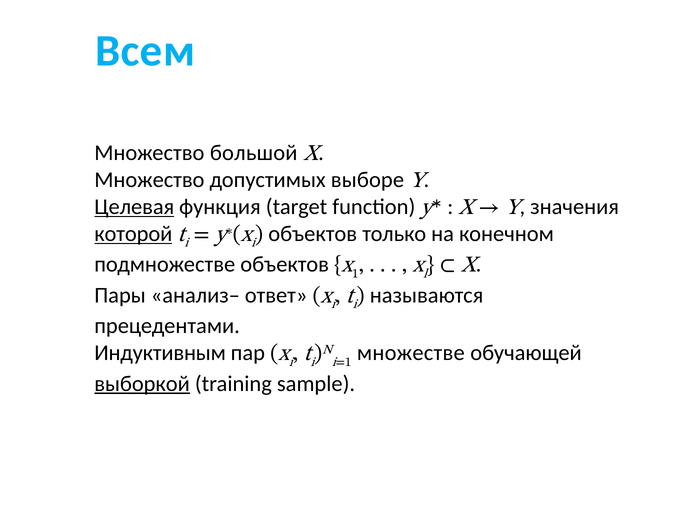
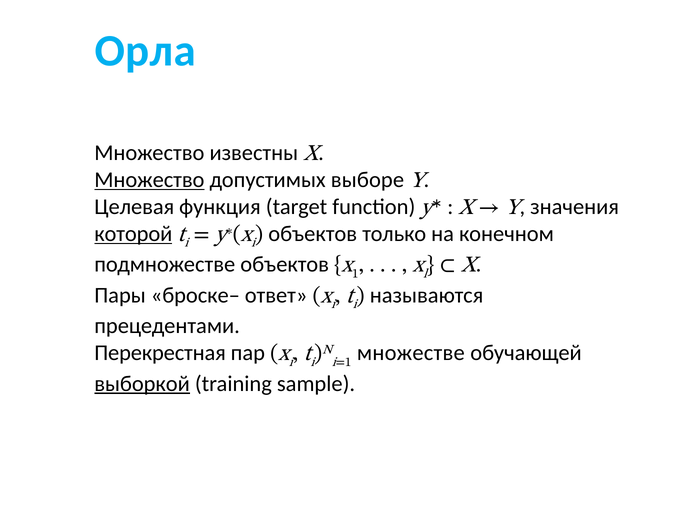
Всем: Всем -> Орла (145, 51)
большой: большой -> известны (254, 153)
Множество underline: none -> present (149, 180)
Целевая underline: present -> none (134, 207)
анализ–: анализ– -> броске– (195, 295)
Индуктивным: Индуктивным -> Перекрестная (160, 353)
